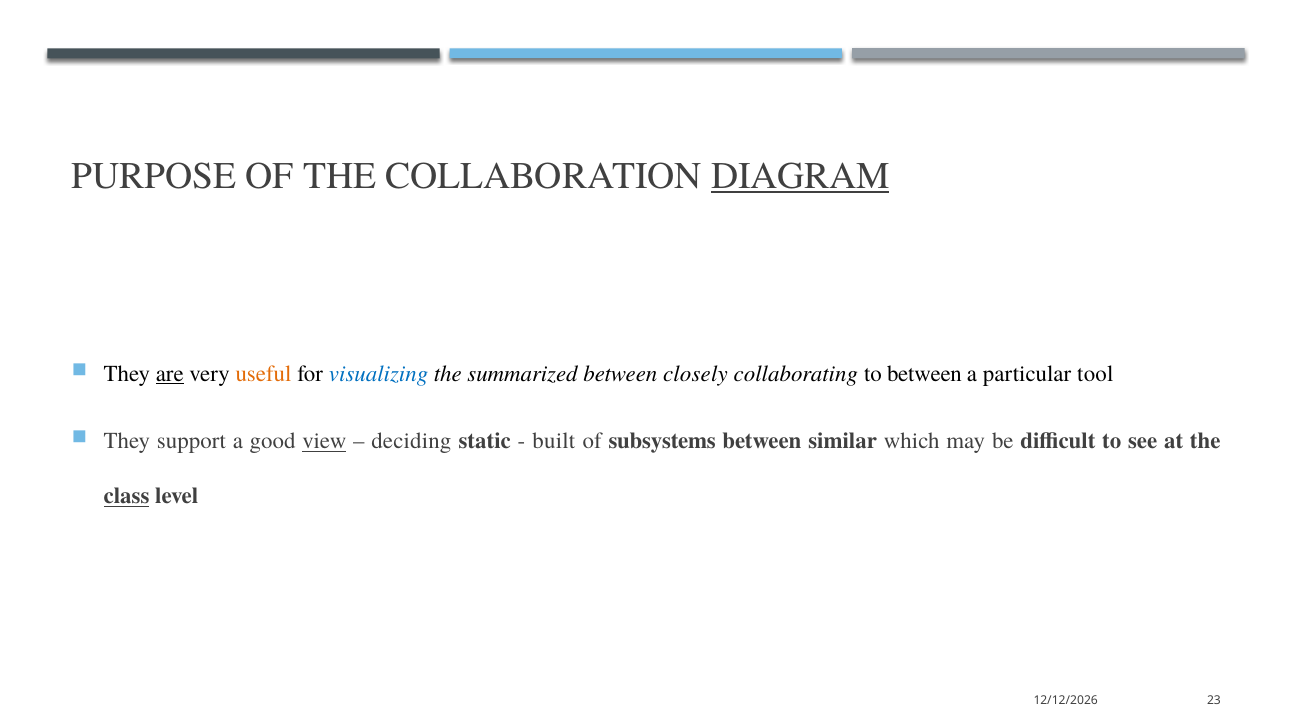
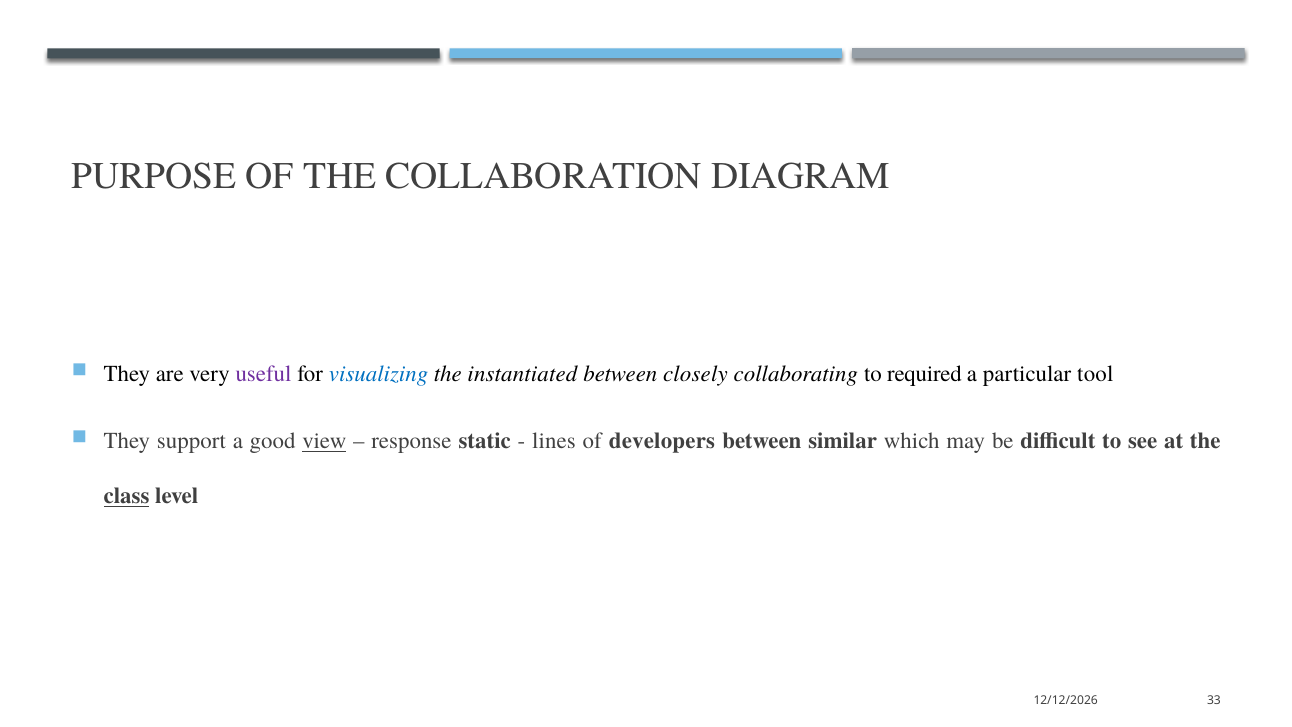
DIAGRAM underline: present -> none (800, 176)
are underline: present -> none (170, 374)
useful colour: orange -> purple (264, 374)
summarized: summarized -> instantiated (522, 374)
to between: between -> required (924, 374)
deciding: deciding -> response (411, 441)
built: built -> lines (554, 441)
subsystems: subsystems -> developers (662, 441)
23: 23 -> 33 (1214, 700)
